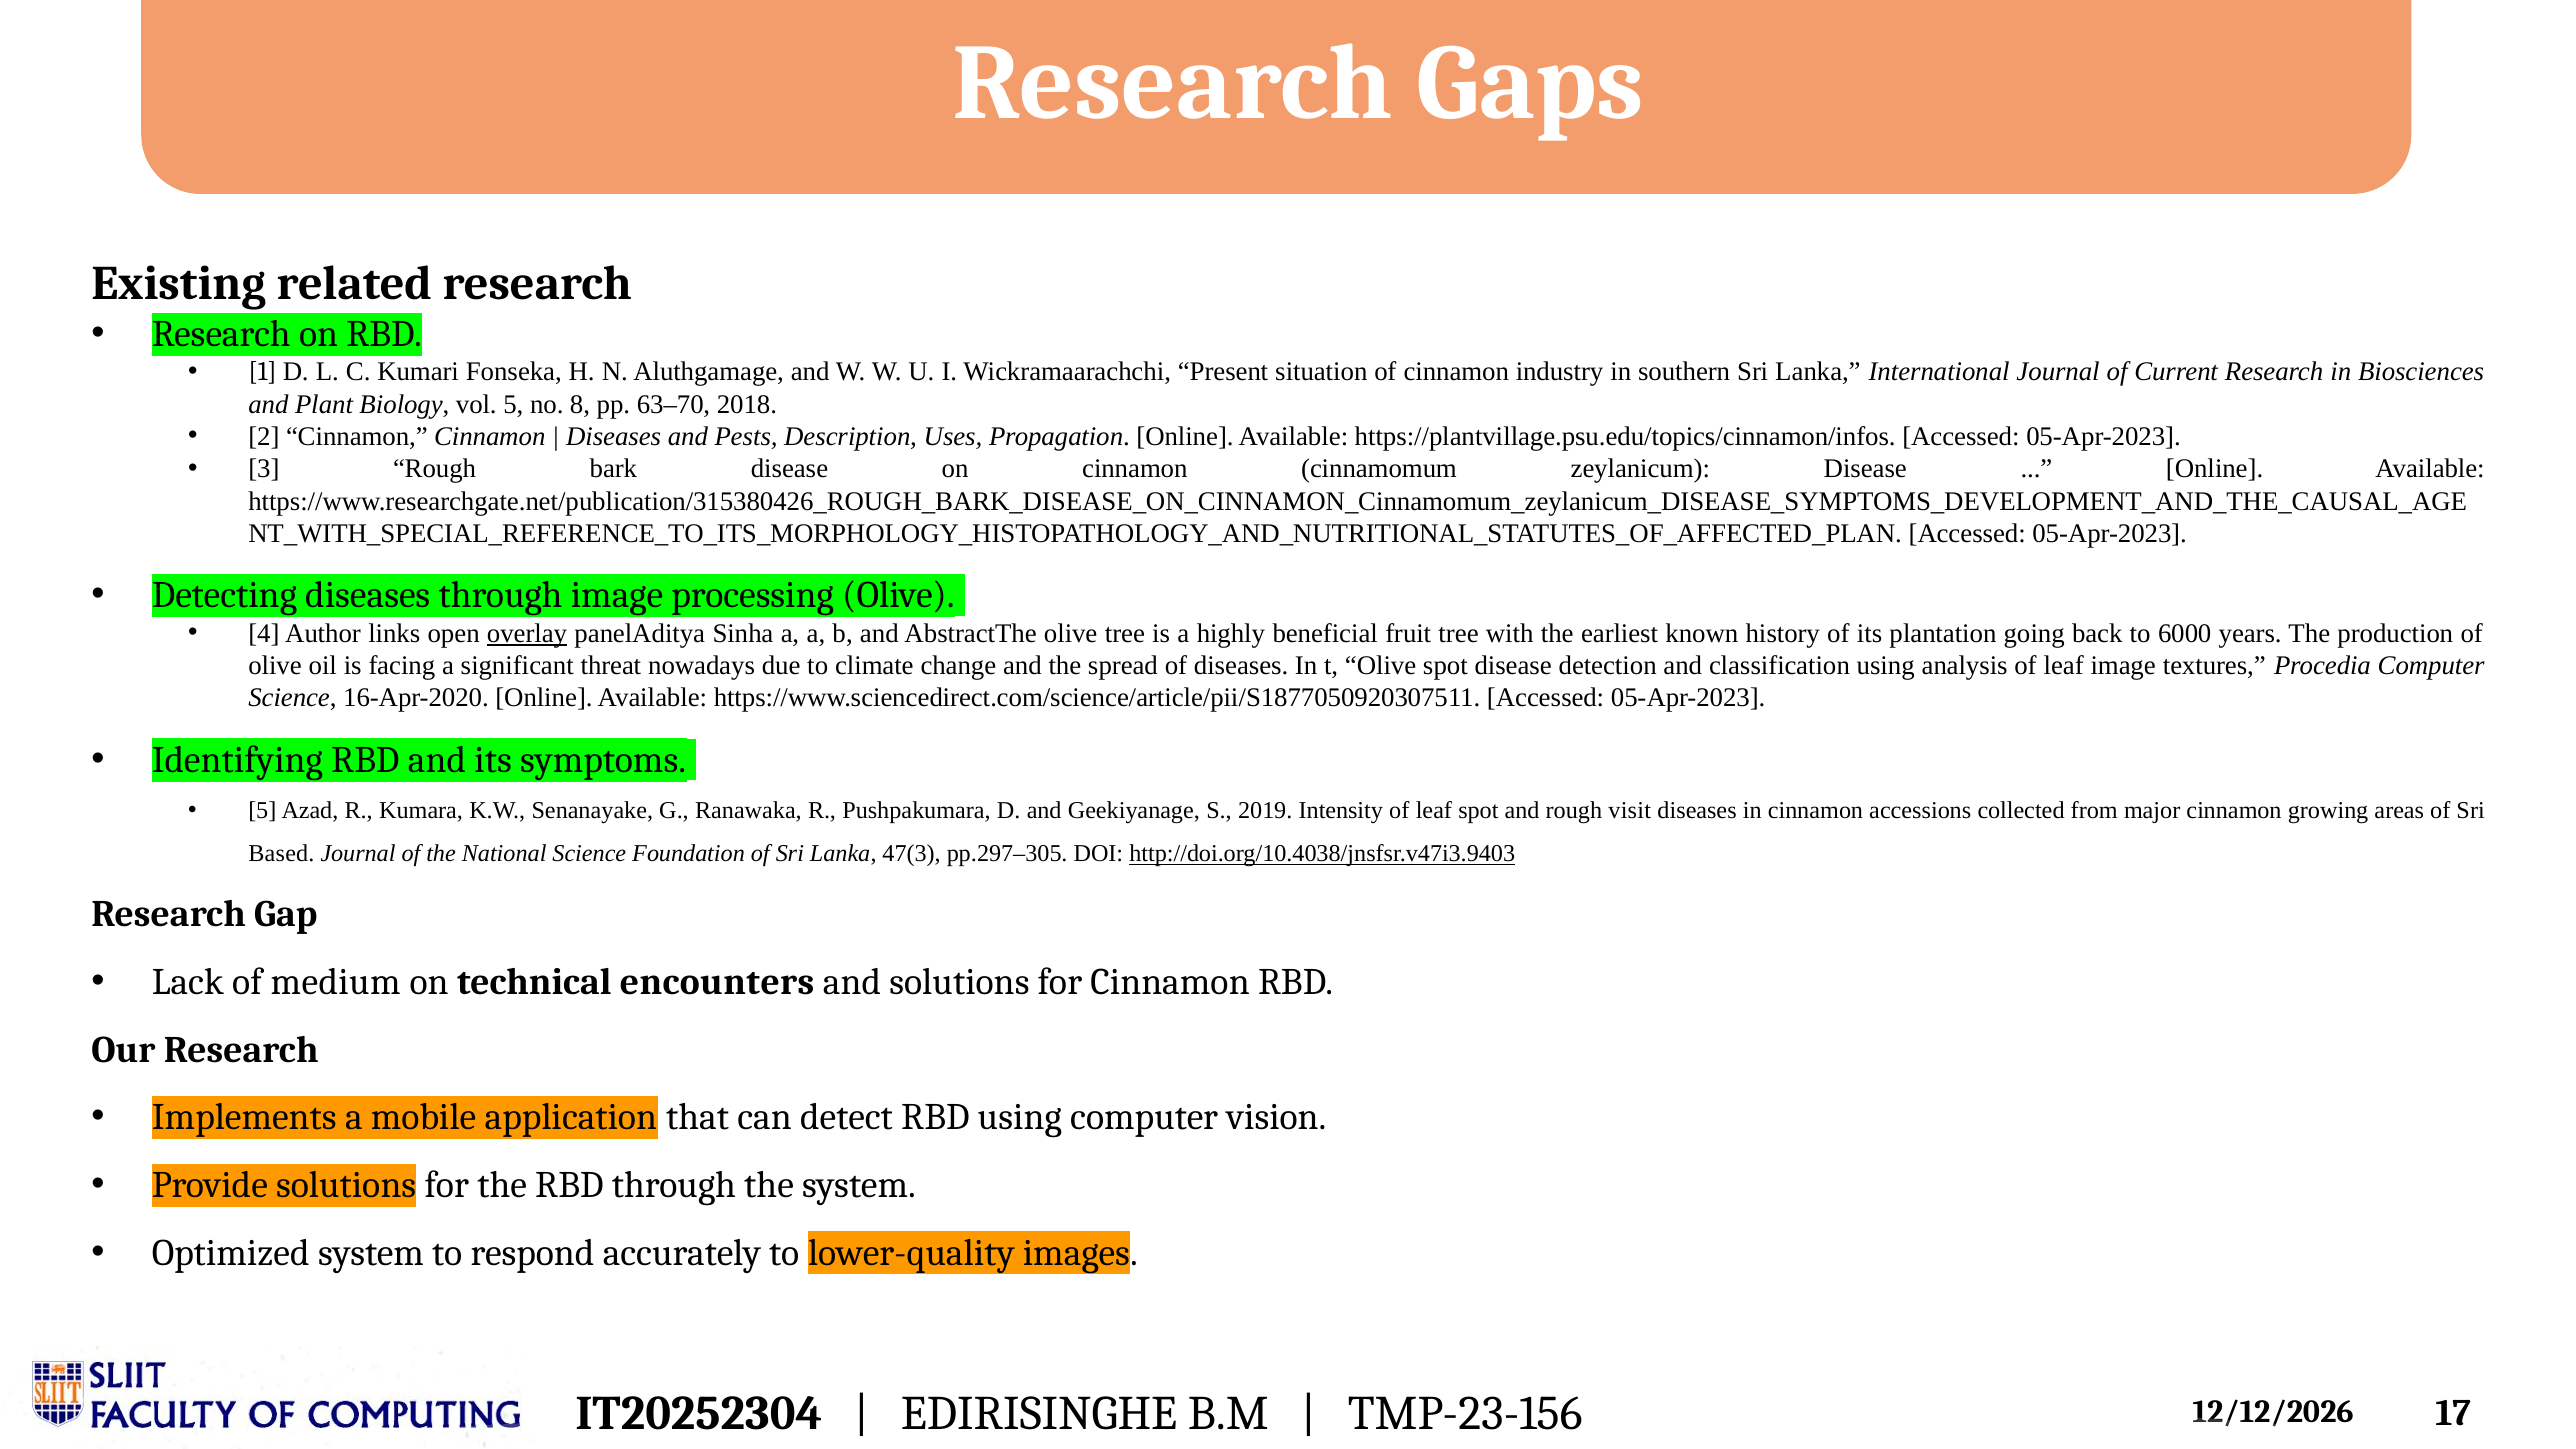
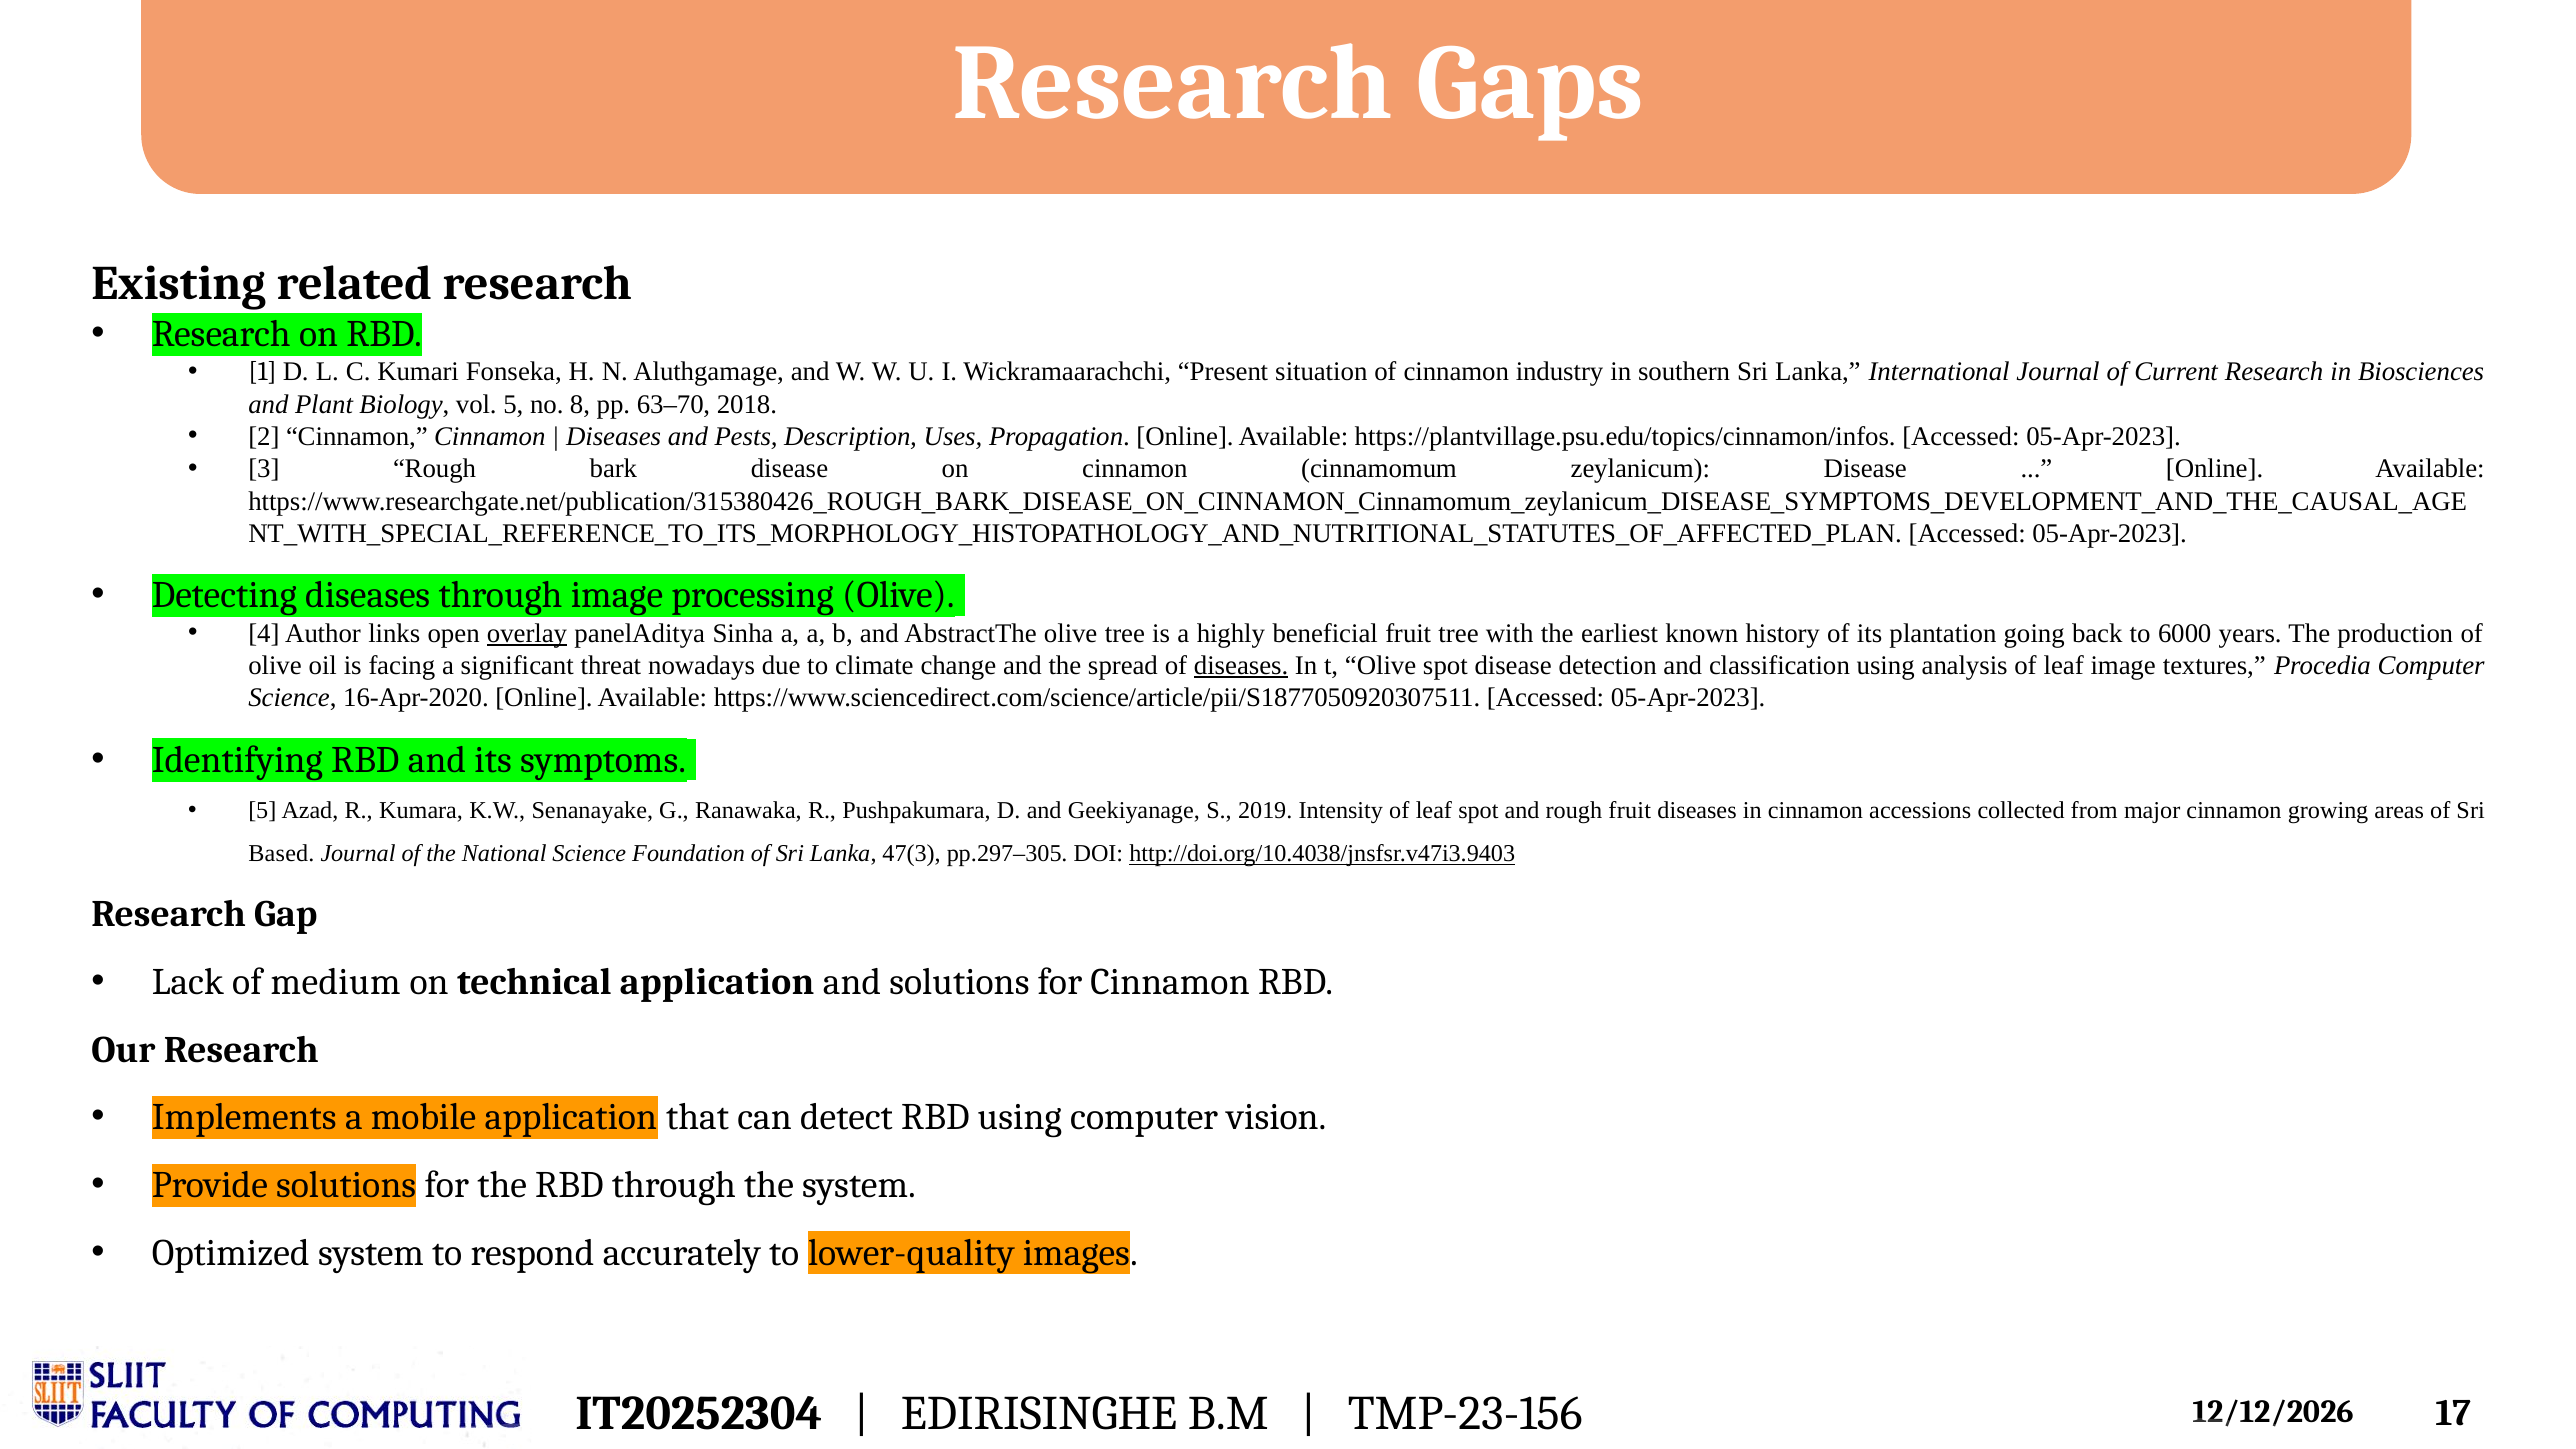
diseases underline: none -> present (1241, 666)
rough visit: visit -> fruit (1630, 810)
technical encounters: encounters -> application (717, 982)
